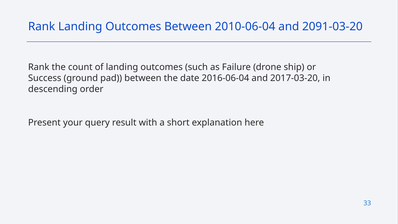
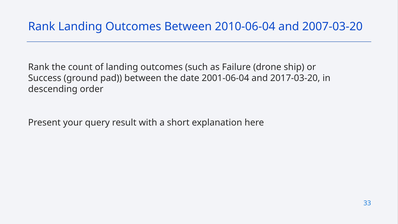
2091-03-20: 2091-03-20 -> 2007-03-20 (332, 26)
2016-06-04: 2016-06-04 -> 2001-06-04 (225, 78)
